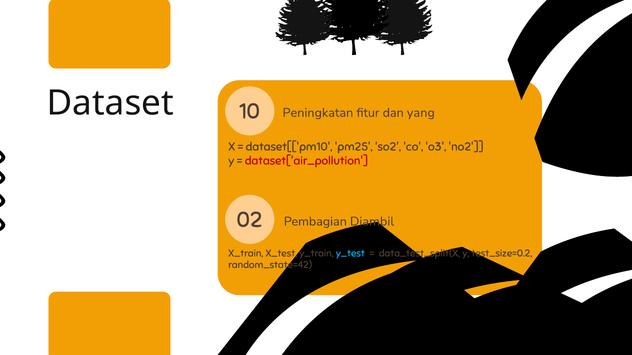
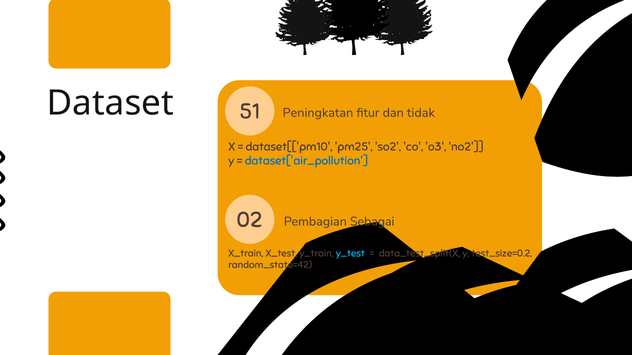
10: 10 -> 51 (250, 111)
yang: yang -> tidak (421, 113)
dataset['air_pollution colour: red -> blue (306, 161)
Diambil: Diambil -> Sebagai (372, 222)
